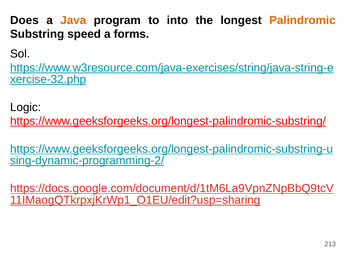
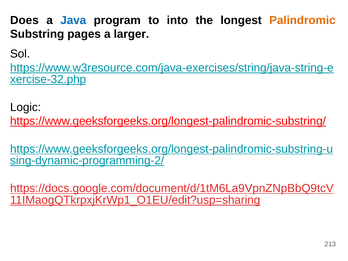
Java colour: orange -> blue (73, 20)
speed: speed -> pages (84, 34)
forms: forms -> larger (131, 34)
